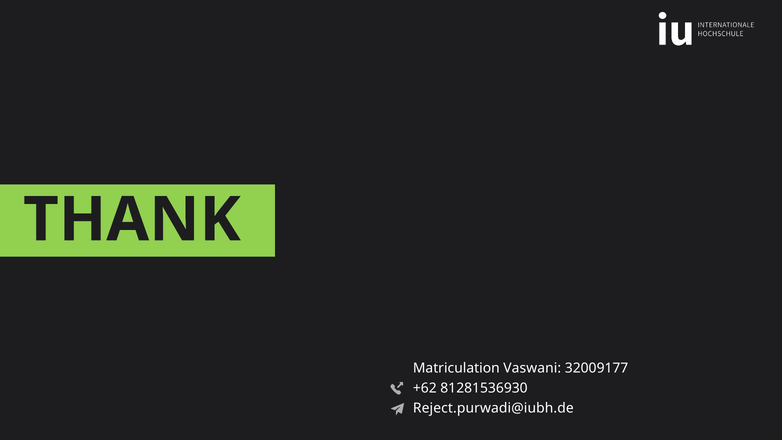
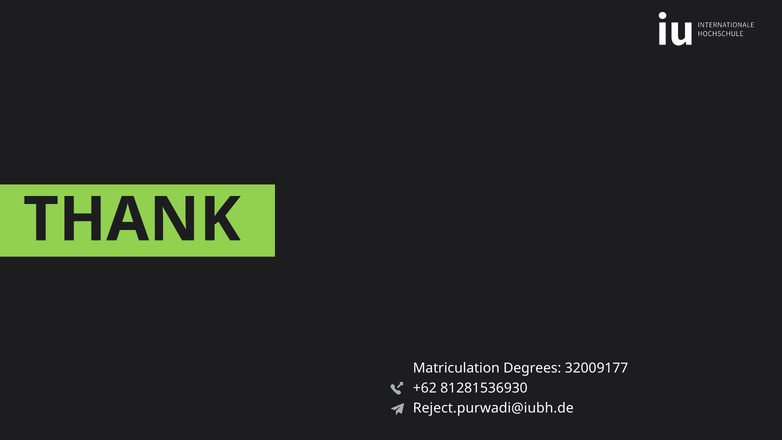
Vaswani: Vaswani -> Degrees (532, 368)
